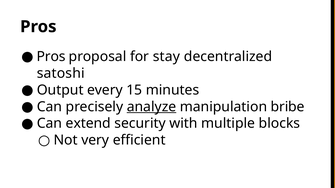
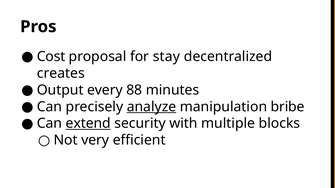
Pros: Pros -> Cost (51, 57)
satoshi: satoshi -> creates (61, 73)
15: 15 -> 88 (134, 90)
extend underline: none -> present (88, 124)
